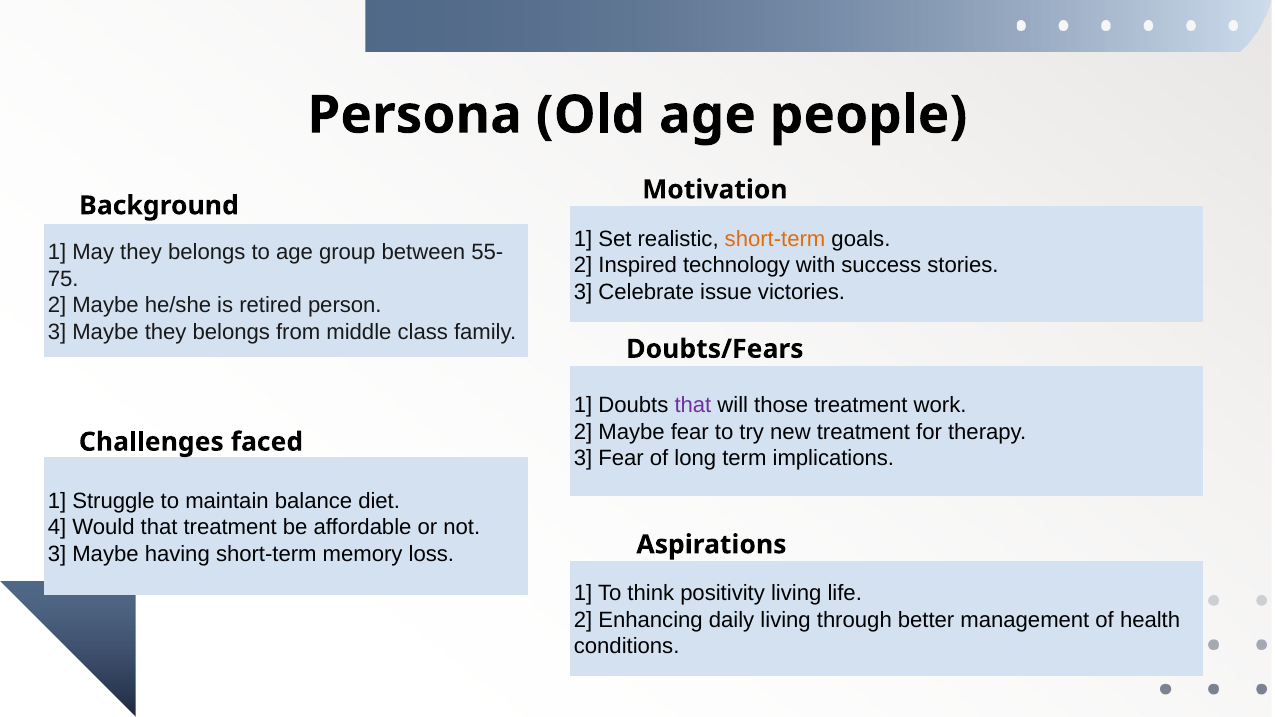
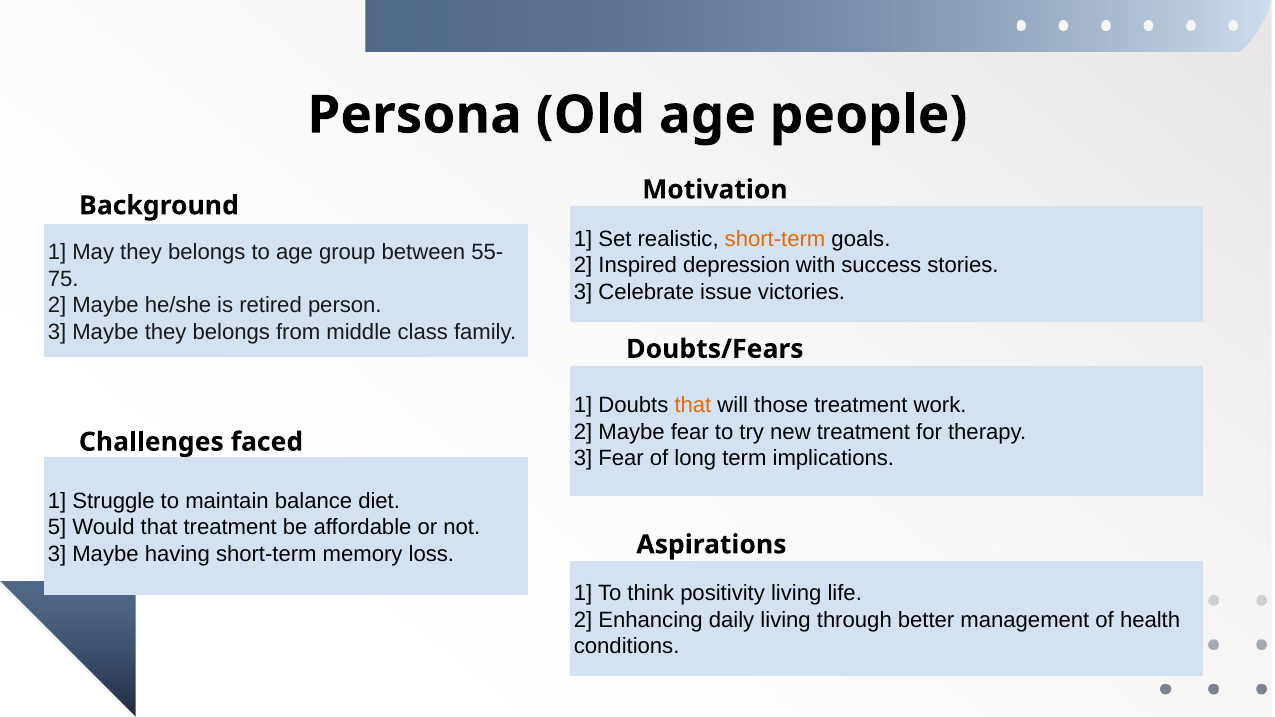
technology: technology -> depression (737, 266)
that colour: purple -> orange (693, 406)
4: 4 -> 5 (57, 528)
